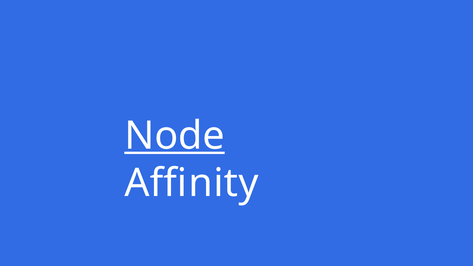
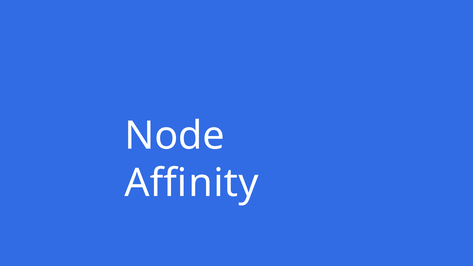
Node underline: present -> none (175, 136)
